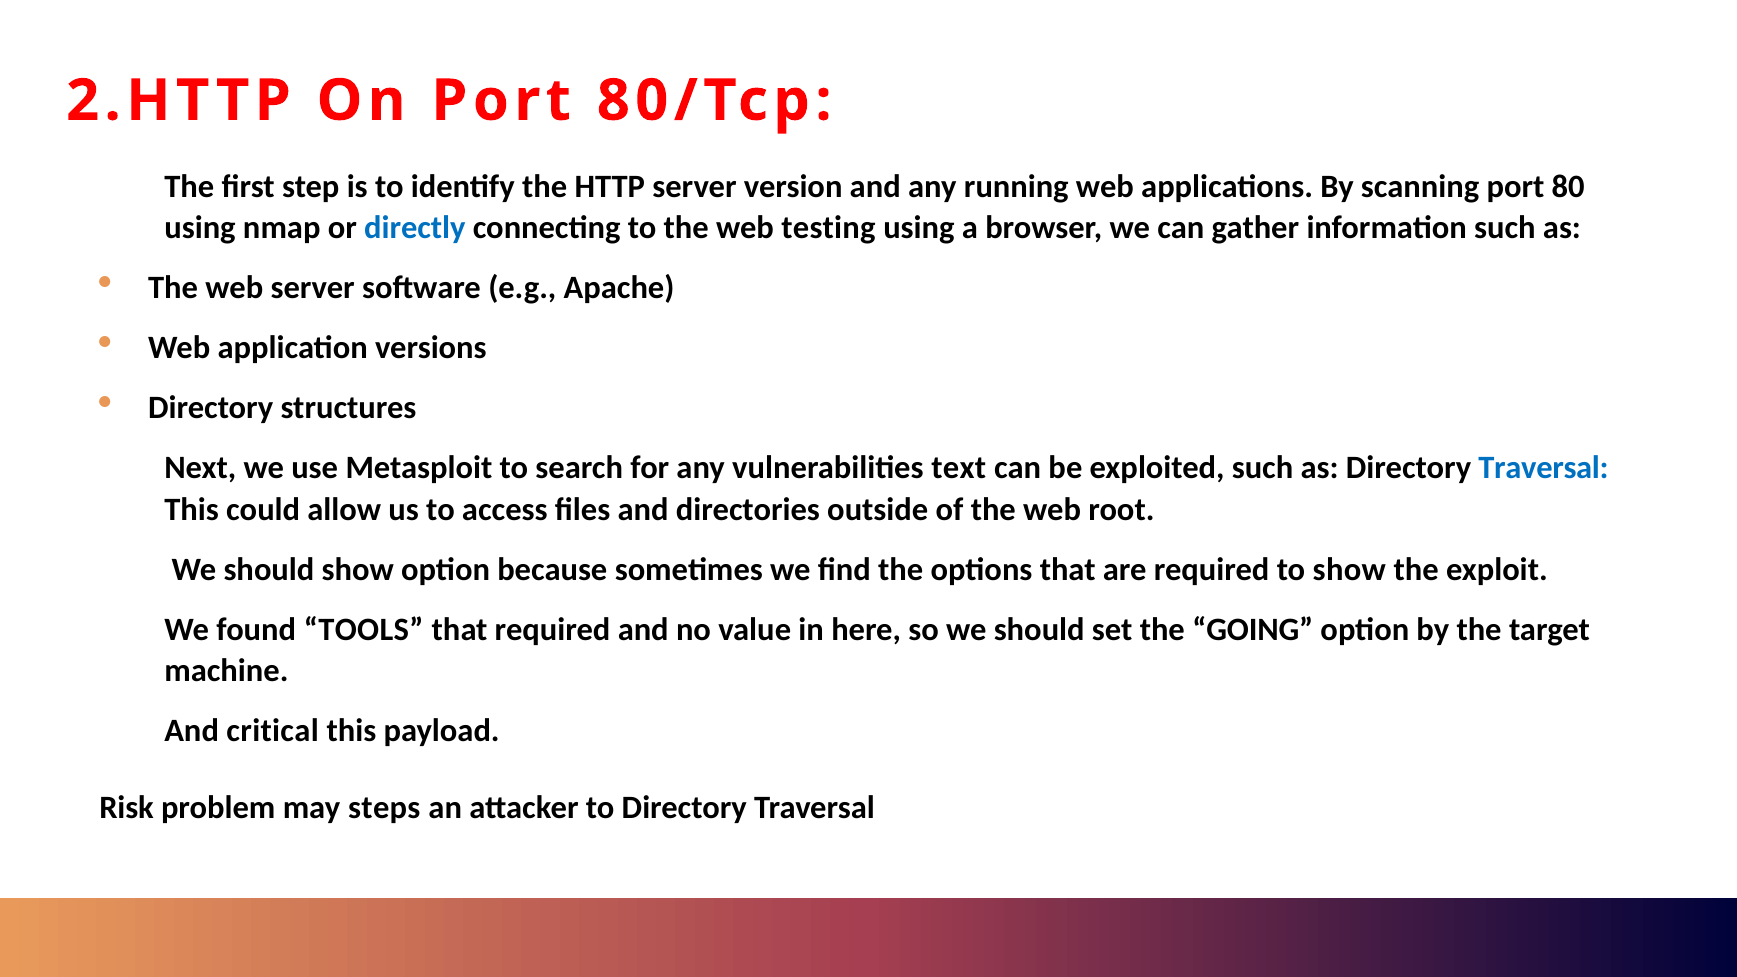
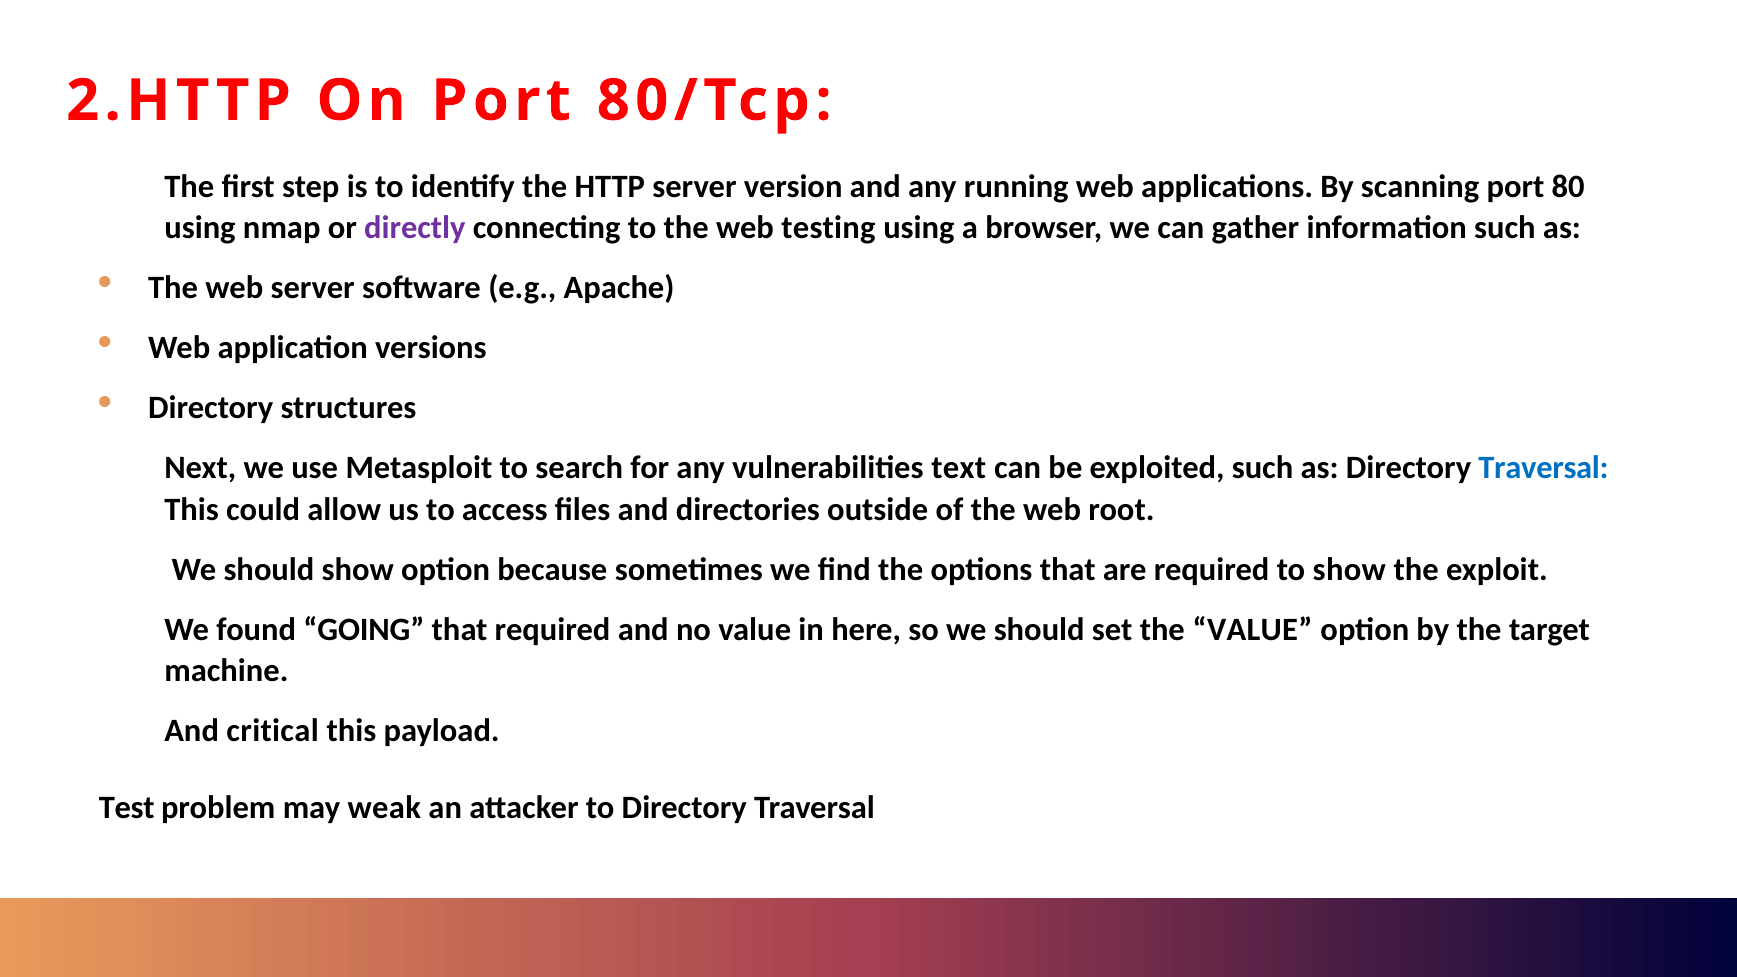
directly colour: blue -> purple (415, 228)
TOOLS: TOOLS -> GOING (364, 629)
the GOING: GOING -> VALUE (1253, 629)
Risk: Risk -> Test (127, 808)
steps: steps -> weak (384, 808)
